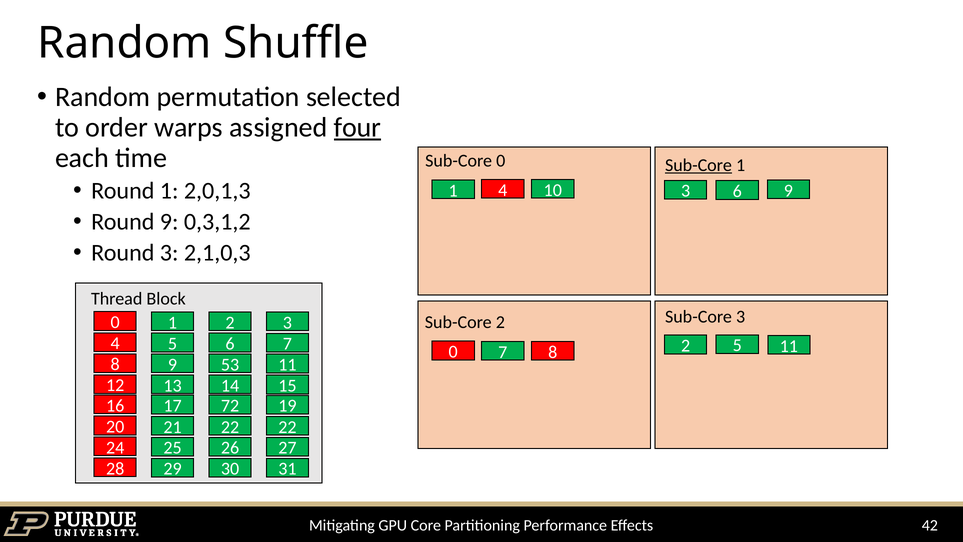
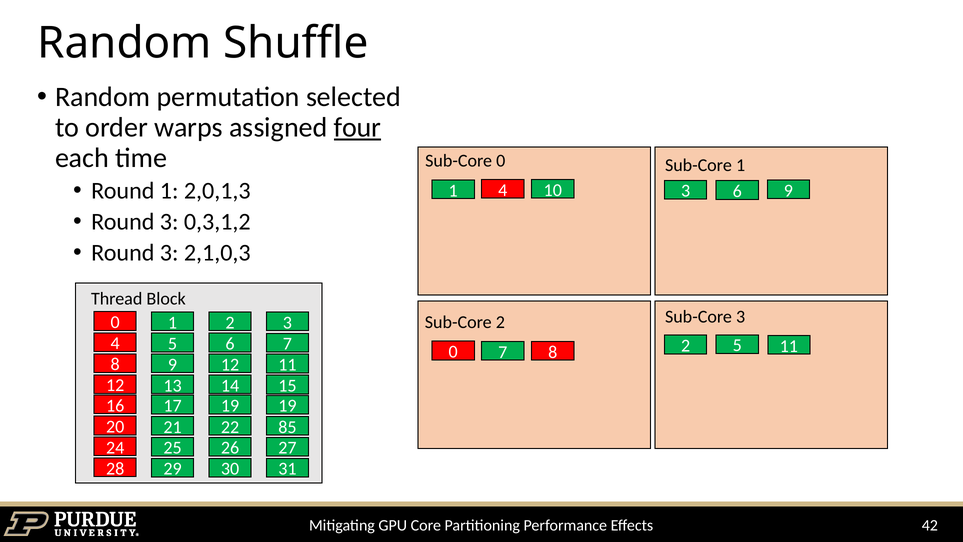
Sub-Core underline: present -> none (698, 165)
9: 9 -> 3 (169, 222)
9 53: 53 -> 12 (230, 364)
17 72: 72 -> 19 (230, 406)
20 22: 22 -> 85 (287, 427)
